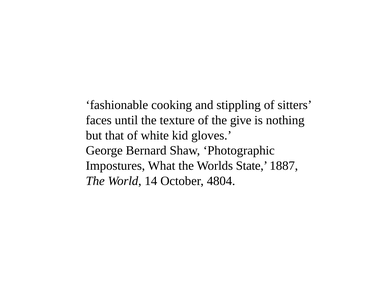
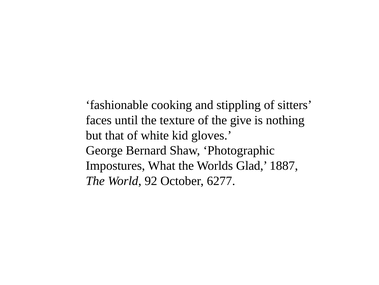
State: State -> Glad (252, 165)
14: 14 -> 92 (151, 180)
4804: 4804 -> 6277 (221, 180)
